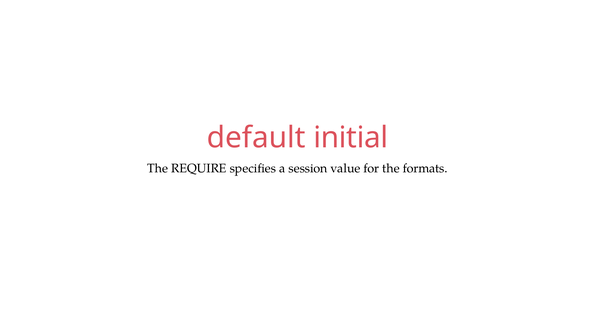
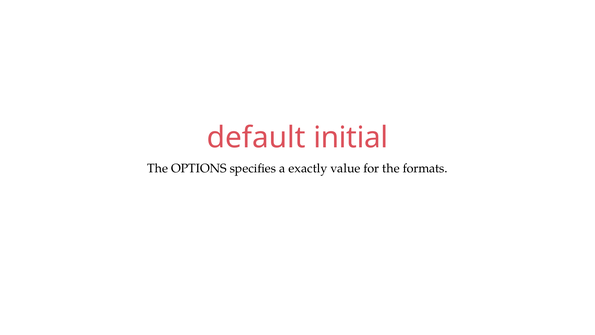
REQUIRE: REQUIRE -> OPTIONS (199, 168)
session: session -> exactly (308, 168)
